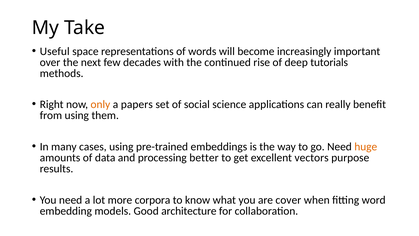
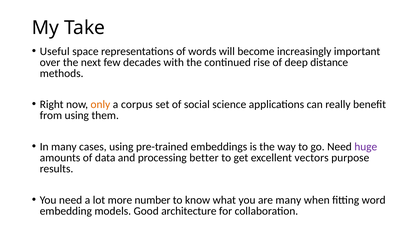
tutorials: tutorials -> distance (329, 62)
papers: papers -> corpus (137, 104)
huge colour: orange -> purple (366, 147)
corpora: corpora -> number (153, 200)
are cover: cover -> many (288, 200)
